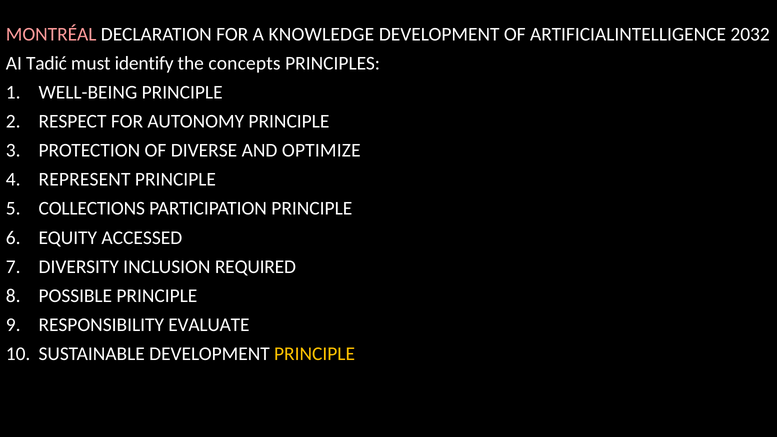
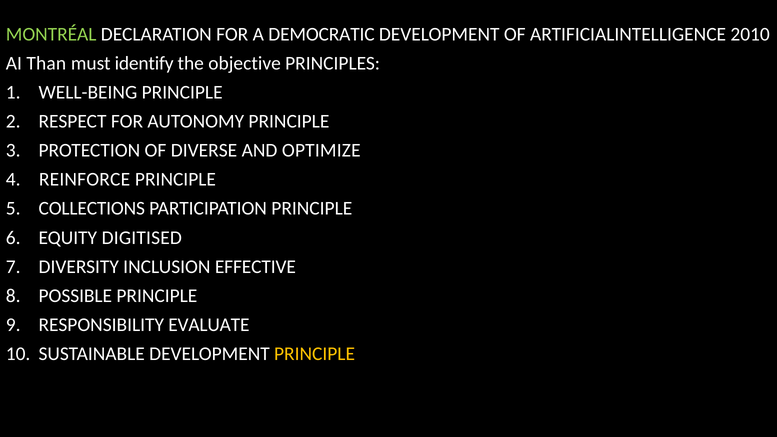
MONTRÉAL colour: pink -> light green (51, 34)
KNOWLEDGE: KNOWLEDGE -> DEMOCRATIC (321, 34)
2032: 2032 -> 2010 (750, 34)
Tadić: Tadić -> Than (46, 63)
concepts: concepts -> objective (245, 63)
REPRESENT: REPRESENT -> REINFORCE (85, 180)
ACCESSED: ACCESSED -> DIGITISED (142, 238)
REQUIRED: REQUIRED -> EFFECTIVE (255, 267)
